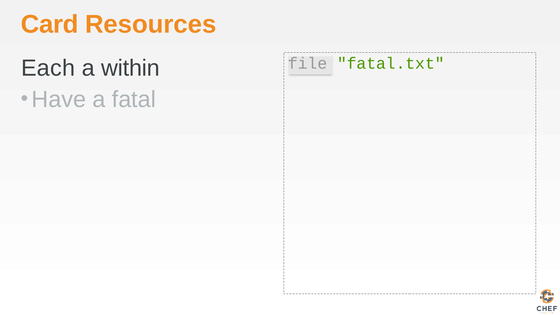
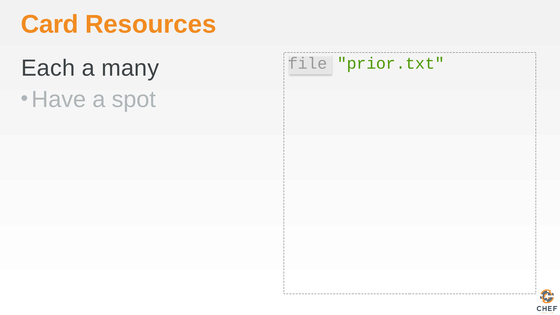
within: within -> many (130, 68)
fatal.txt: fatal.txt -> prior.txt (391, 63)
fatal: fatal -> spot (134, 100)
